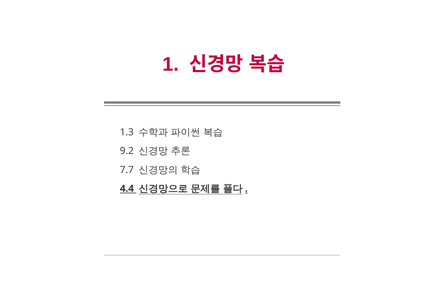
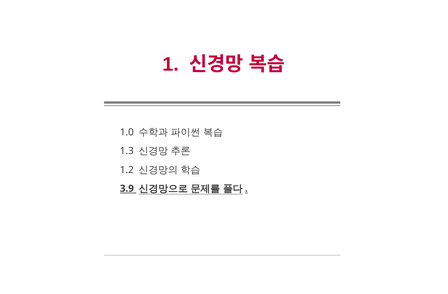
1.3: 1.3 -> 1.0 (127, 132)
9.2: 9.2 -> 1.3 (127, 151)
7.7: 7.7 -> 1.2 (127, 170)
4.4: 4.4 -> 3.9 (127, 189)
